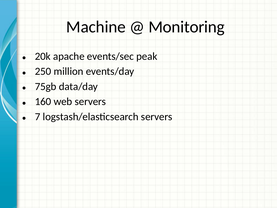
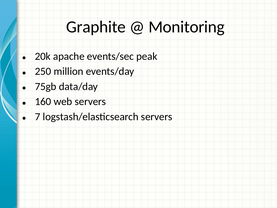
Machine: Machine -> Graphite (96, 27)
